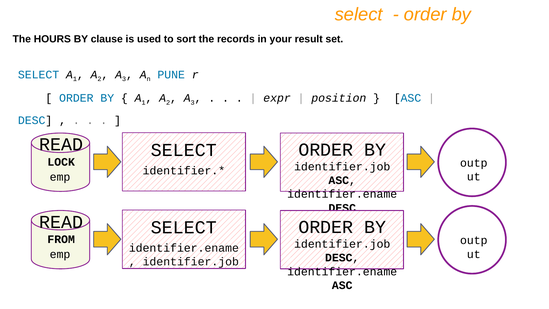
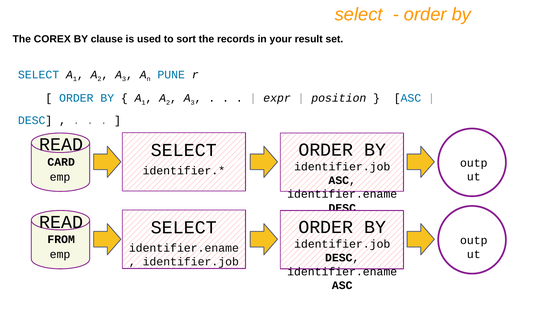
HOURS: HOURS -> COREX (52, 39)
LOCK: LOCK -> CARD (61, 162)
